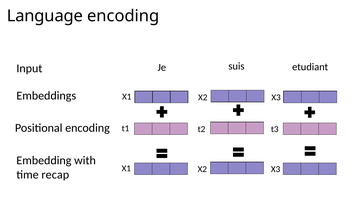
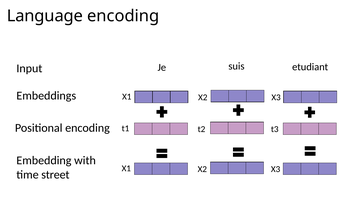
recap: recap -> street (55, 175)
